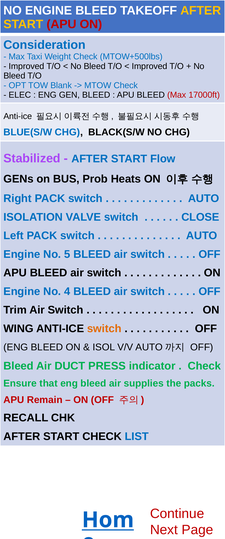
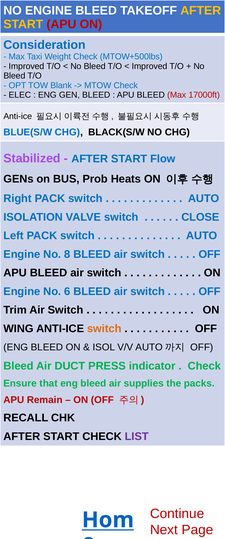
5: 5 -> 8 (67, 254)
4: 4 -> 6 (67, 291)
LIST colour: blue -> purple (137, 436)
